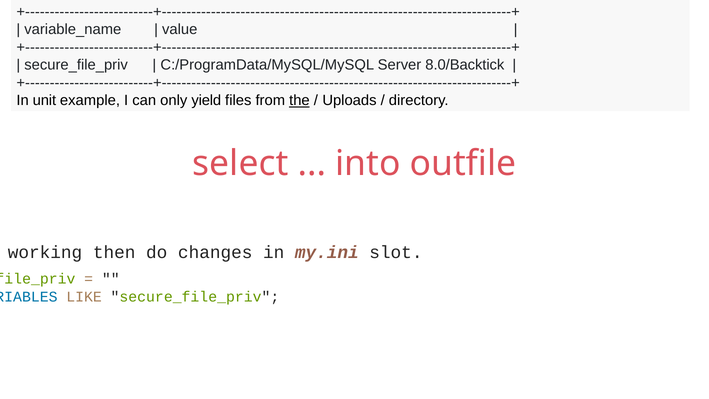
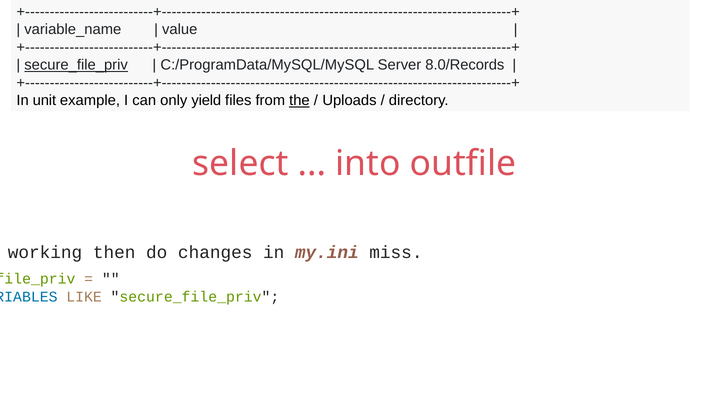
secure_file_priv underline: none -> present (76, 65)
8.0/Backtick: 8.0/Backtick -> 8.0/Records (465, 65)
slot: slot -> miss (396, 252)
